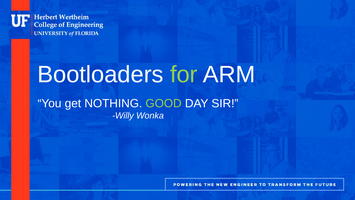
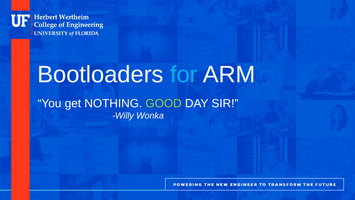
for colour: light green -> light blue (184, 74)
